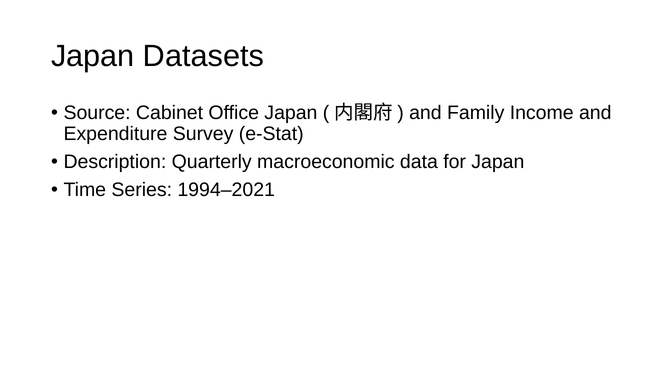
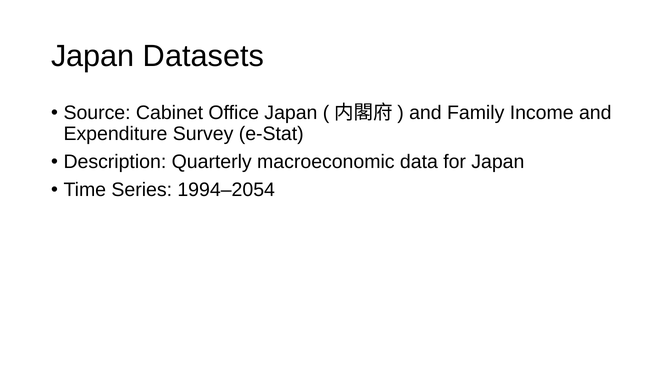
1994–2021: 1994–2021 -> 1994–2054 (226, 190)
